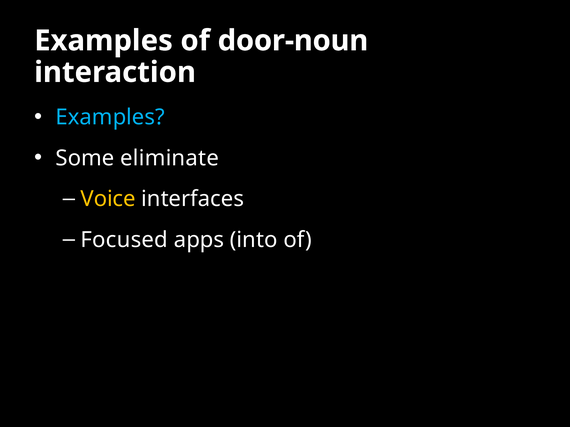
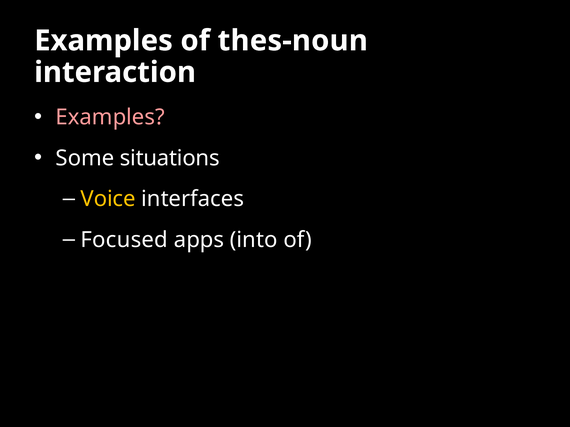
door-noun: door-noun -> thes-noun (293, 41)
Examples colour: light blue -> pink (110, 117)
eliminate: eliminate -> situations (170, 158)
